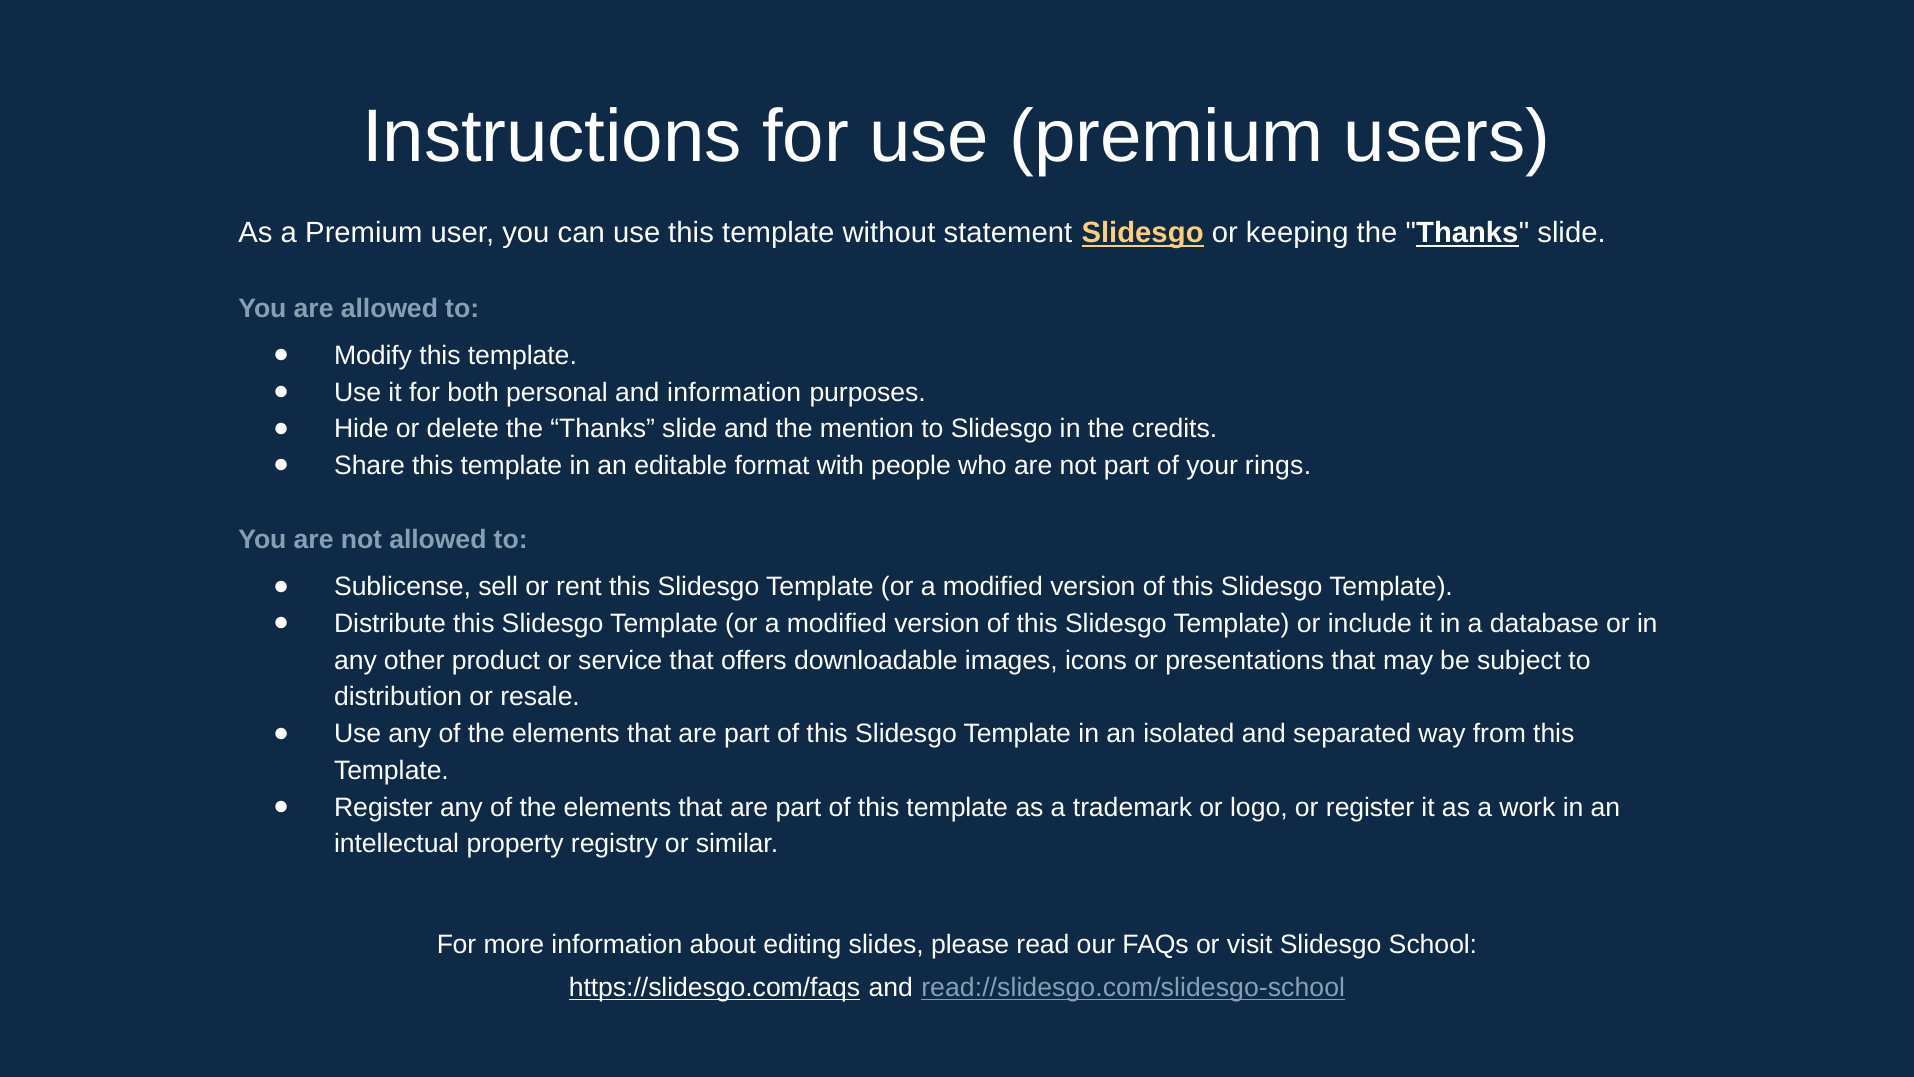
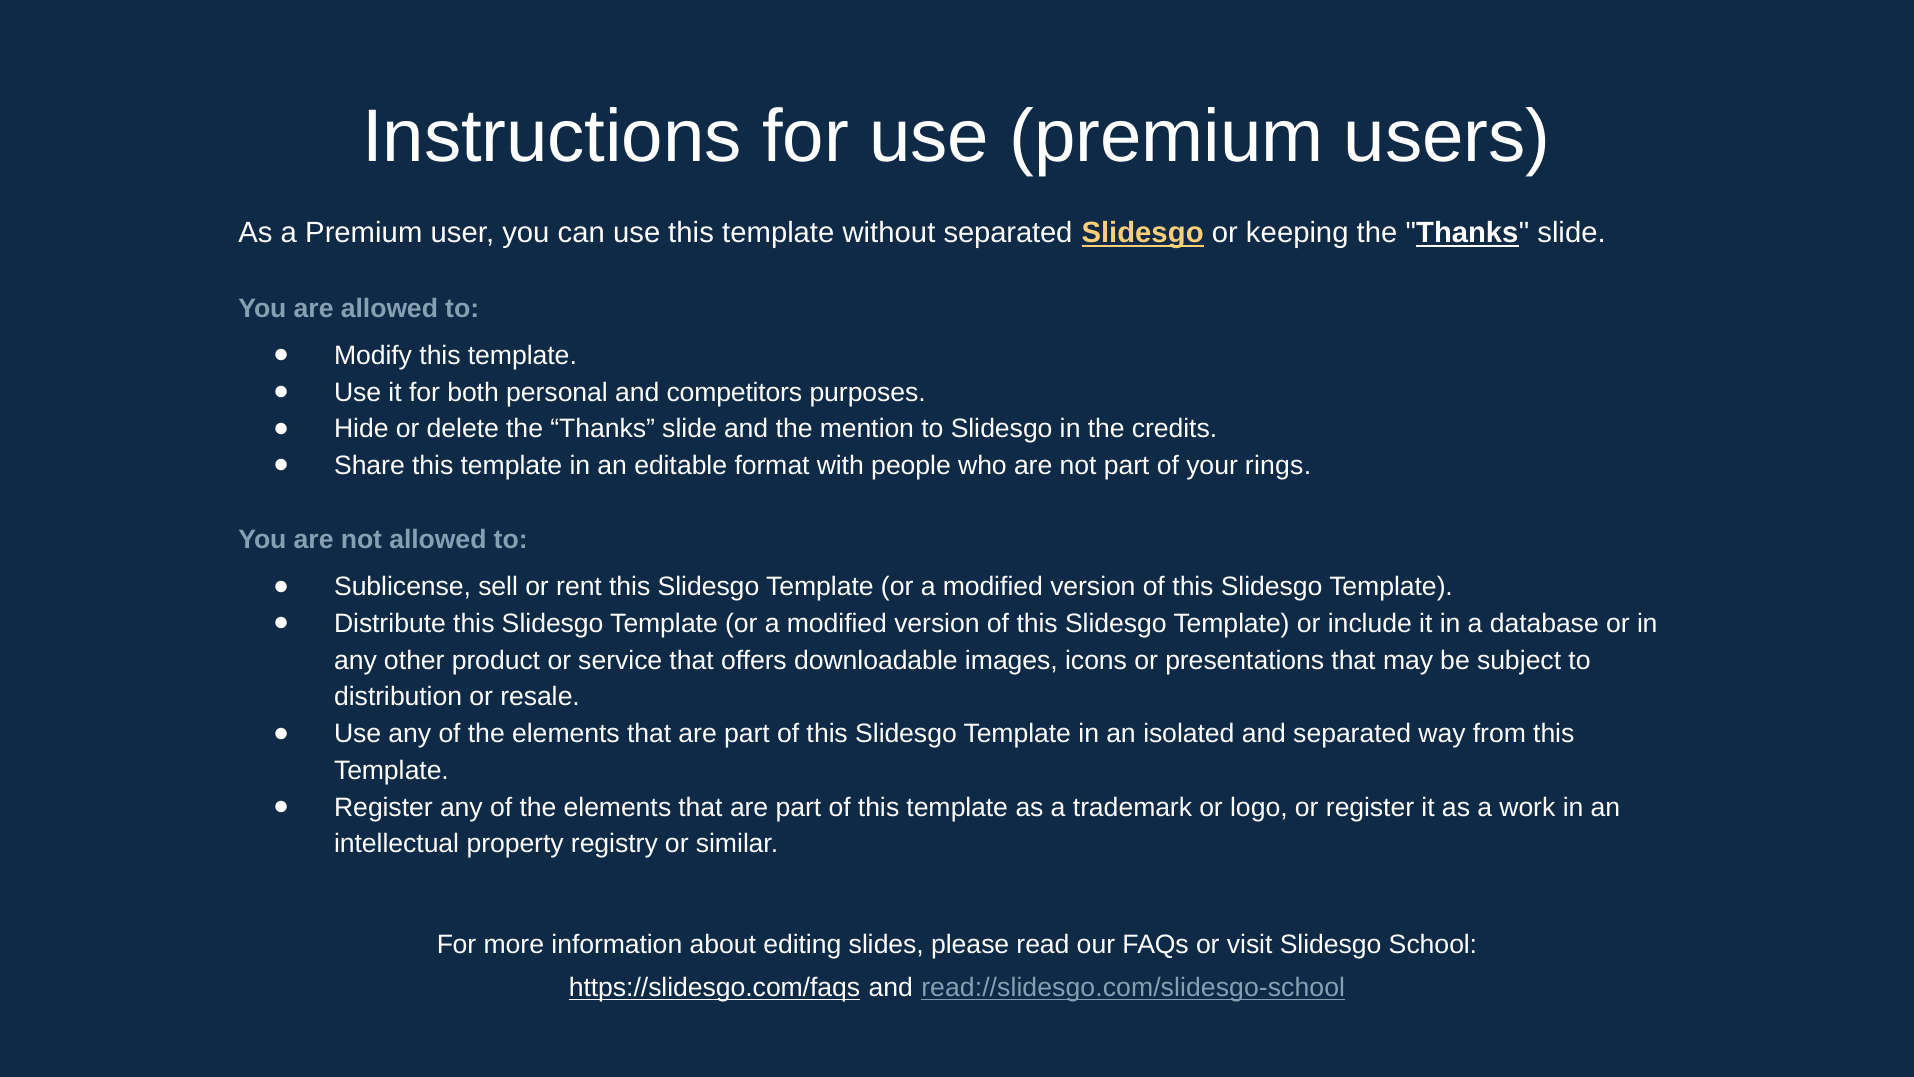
without statement: statement -> separated (1008, 233)
and information: information -> competitors (734, 392)
